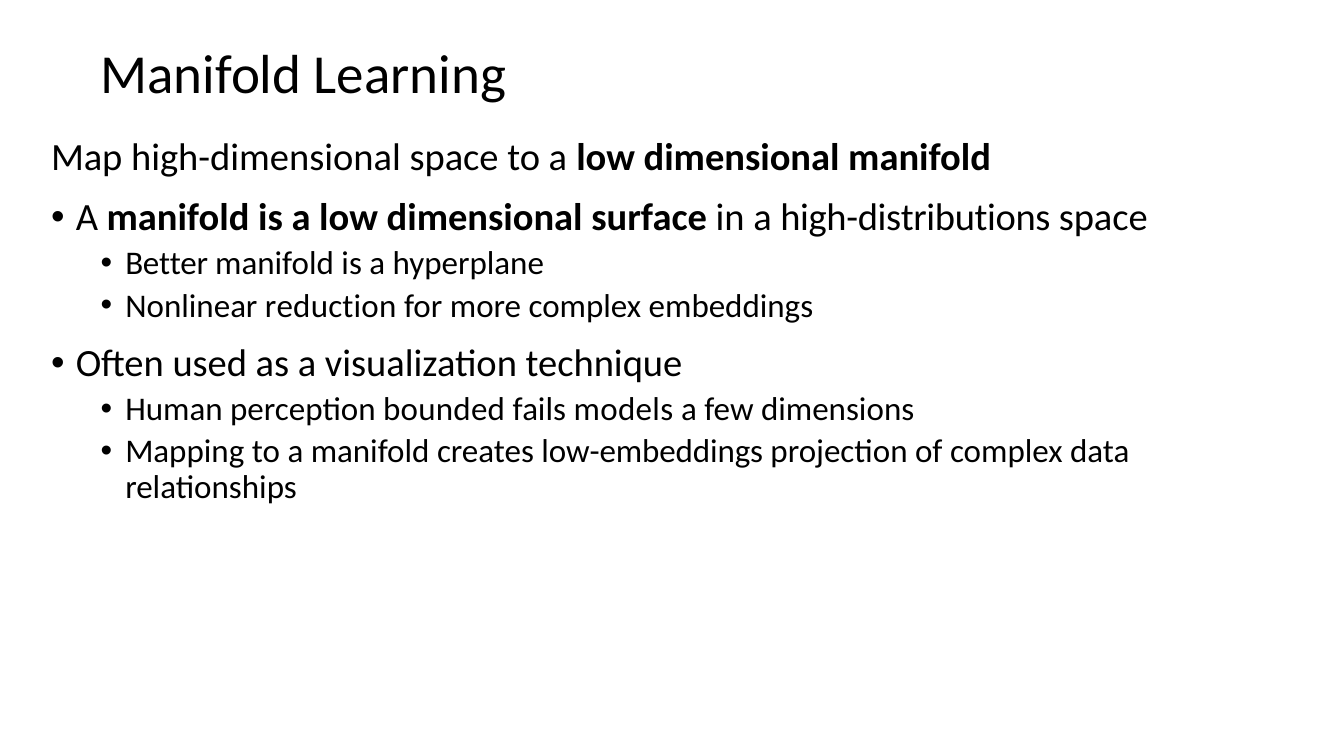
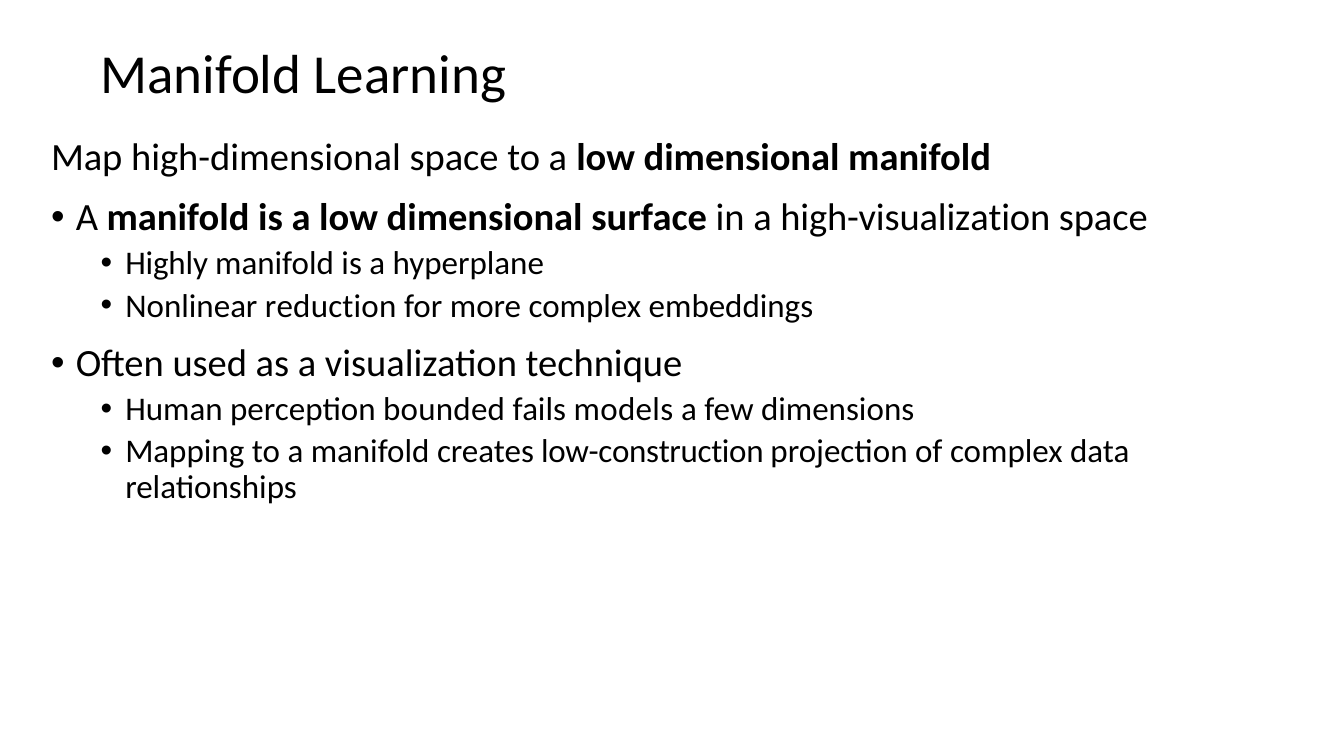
high-distributions: high-distributions -> high-visualization (915, 218)
Better: Better -> Highly (167, 264)
low-embeddings: low-embeddings -> low-construction (652, 452)
